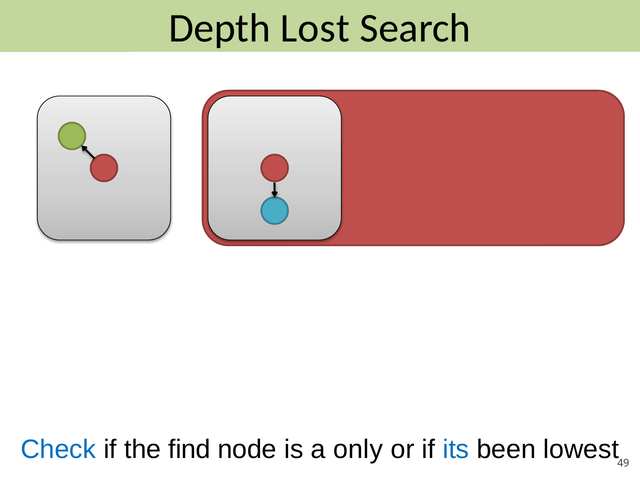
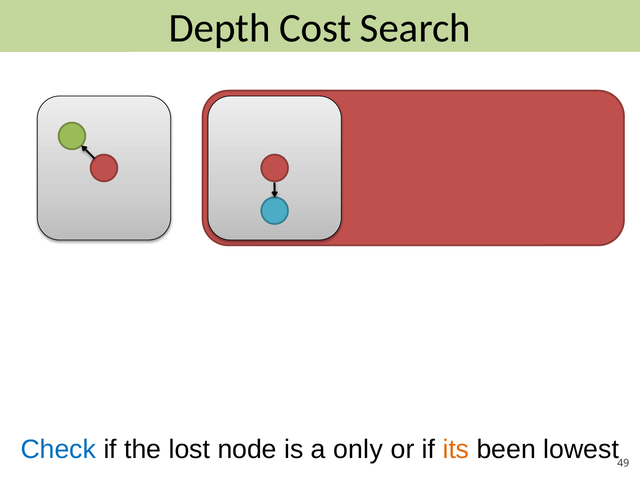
Lost: Lost -> Cost (315, 28)
find: find -> lost (189, 450)
its colour: blue -> orange (456, 450)
